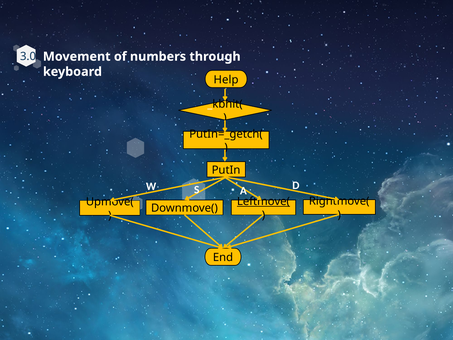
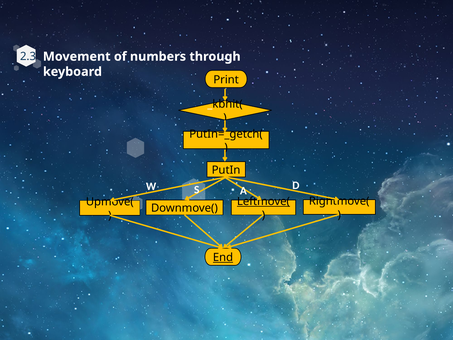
3.0: 3.0 -> 2.3 (28, 56)
Help: Help -> Print (226, 80)
End underline: none -> present (223, 257)
